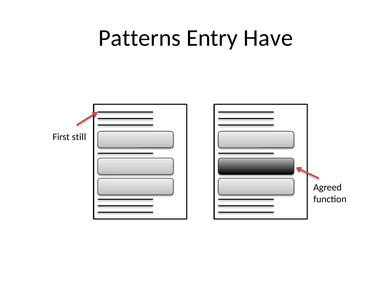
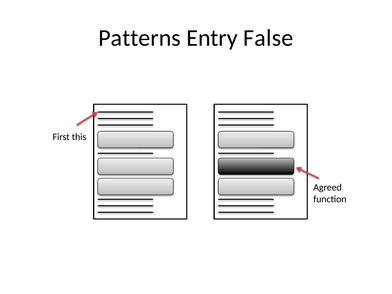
Have: Have -> False (268, 38)
still: still -> this (79, 137)
